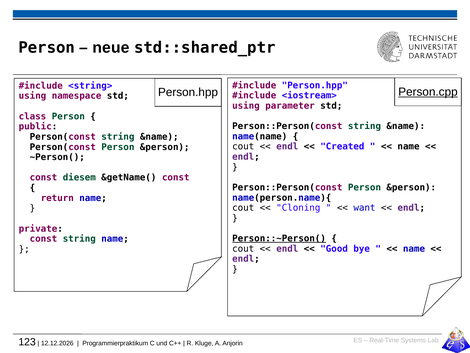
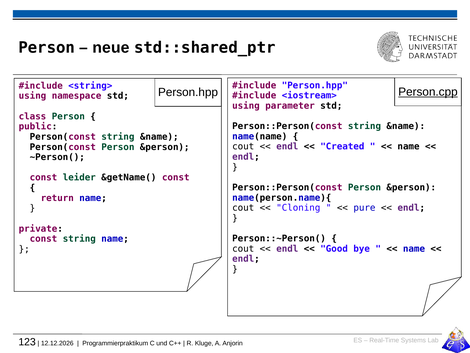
diesem: diesem -> leider (79, 177)
want: want -> pure (364, 208)
Person::~Person( underline: present -> none (279, 238)
